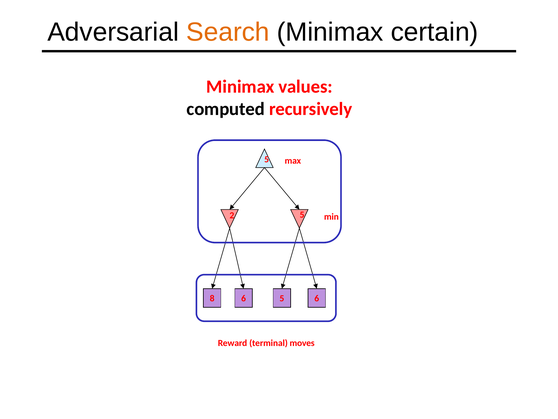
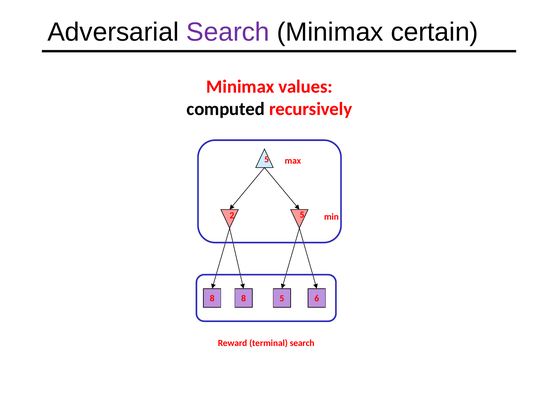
Search colour: orange -> purple (228, 32)
8 6: 6 -> 8 (244, 298)
terminal moves: moves -> search (302, 343)
